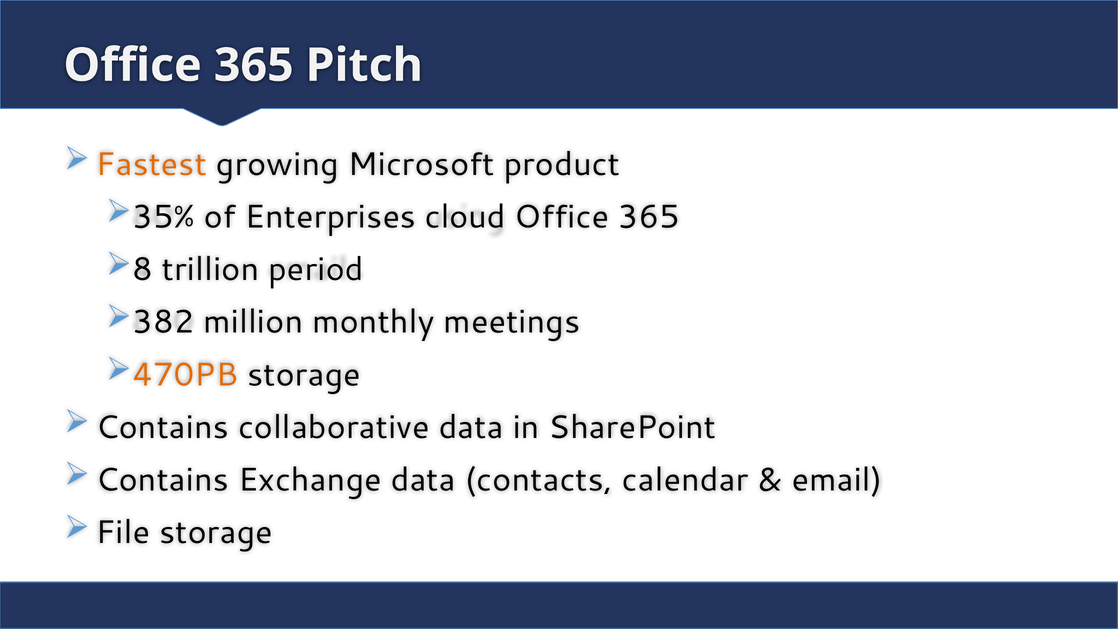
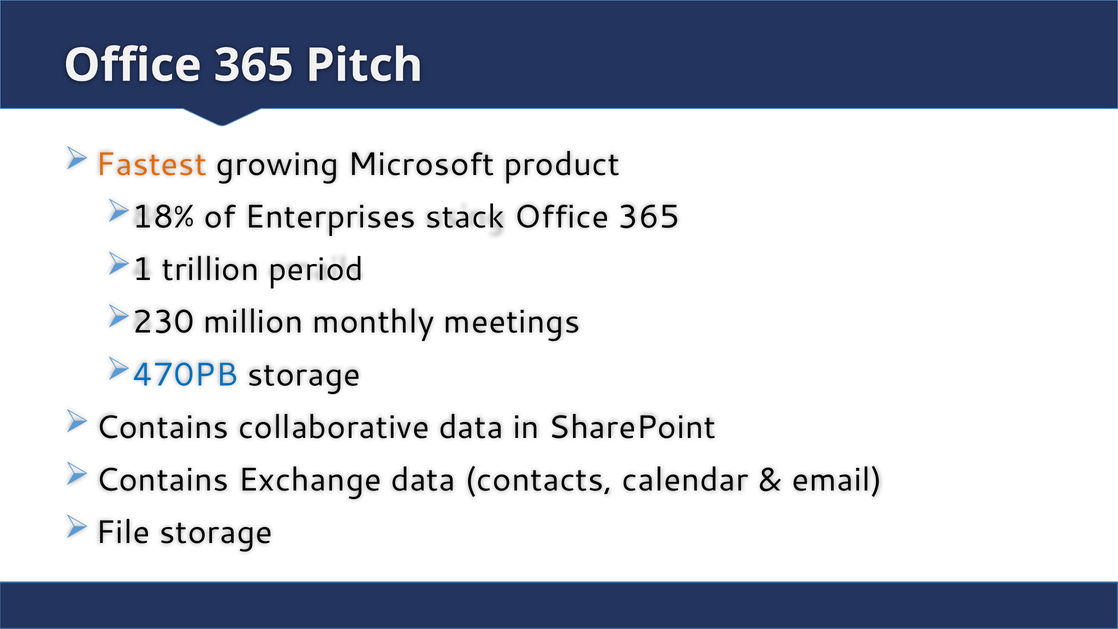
35%: 35% -> 18% (164, 217)
cloud: cloud -> stack (465, 217)
8: 8 -> 1 (143, 270)
382: 382 -> 230 (163, 322)
470PB colour: orange -> blue (185, 375)
